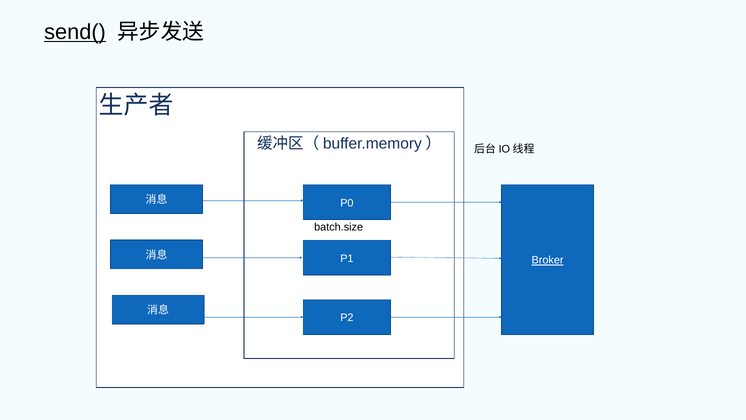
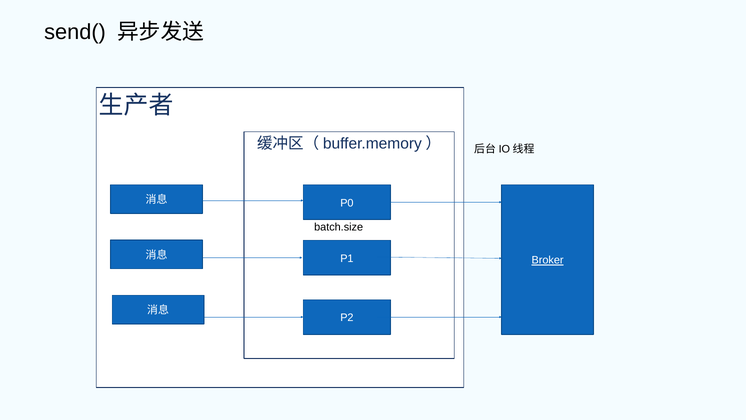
send( underline: present -> none (75, 32)
